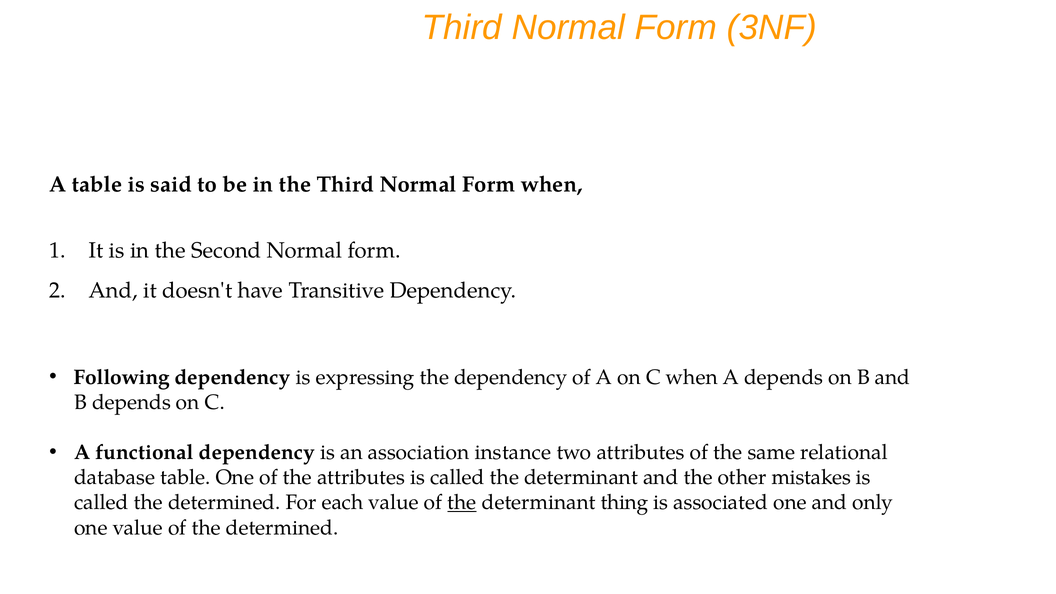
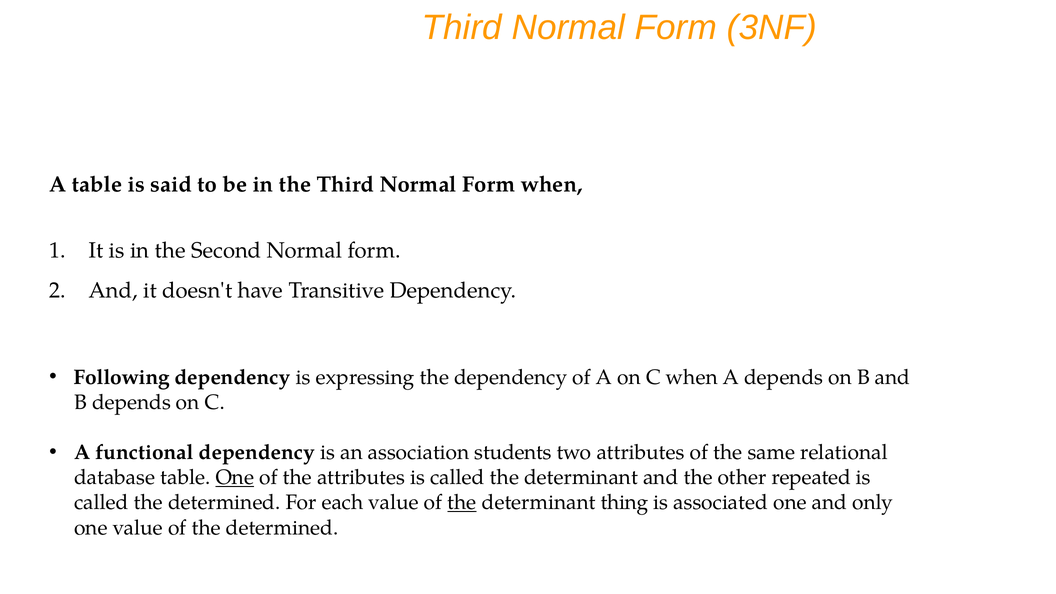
instance: instance -> students (513, 452)
One underline: none -> present (235, 477)
mistakes: mistakes -> repeated (811, 477)
